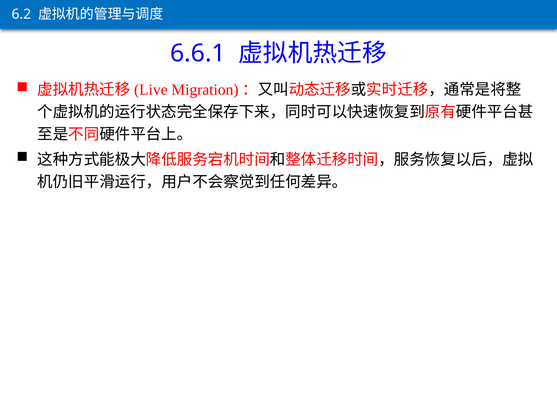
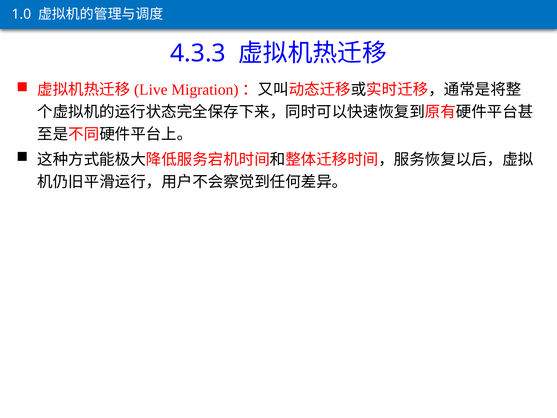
6.2: 6.2 -> 1.0 (21, 14)
6.6.1: 6.6.1 -> 4.3.3 (198, 53)
